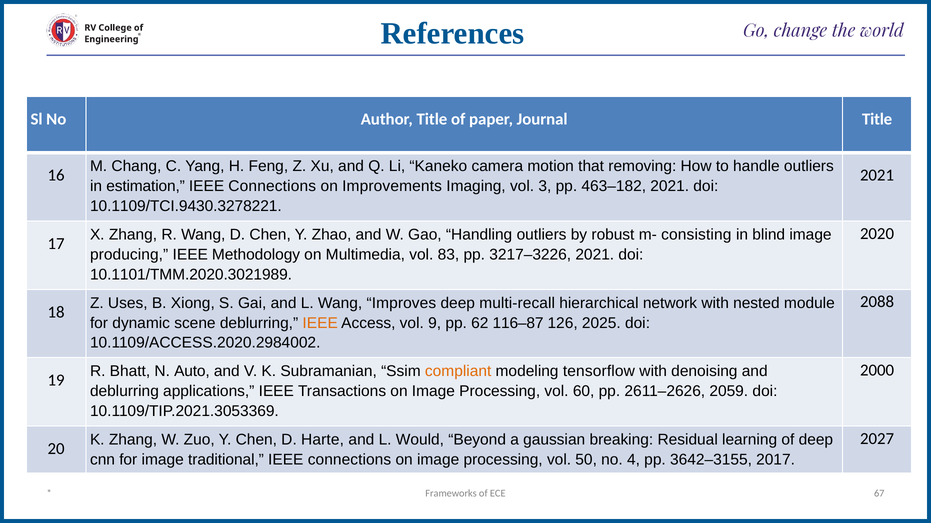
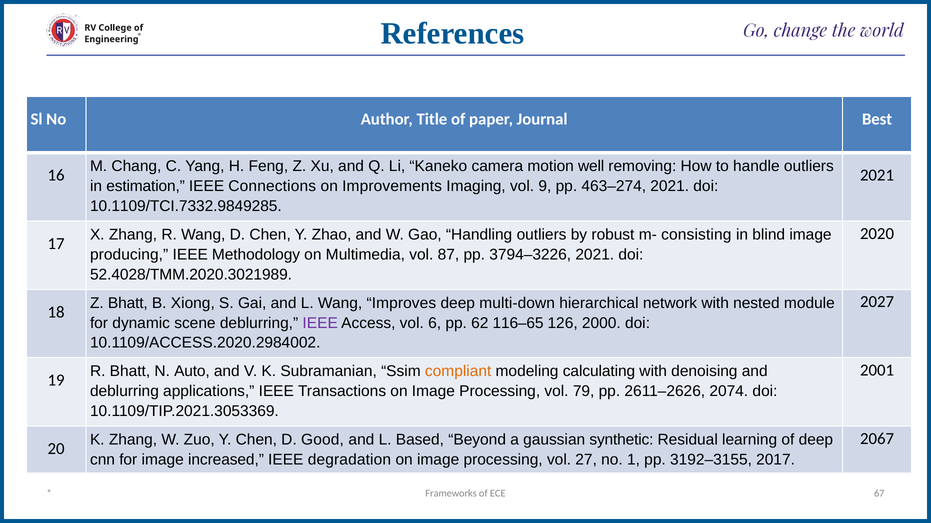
Journal Title: Title -> Best (877, 119)
that: that -> well (591, 167)
3: 3 -> 9 (545, 187)
463–182: 463–182 -> 463–274 (614, 187)
10.1109/TCI.9430.3278221: 10.1109/TCI.9430.3278221 -> 10.1109/TCI.7332.9849285 (186, 206)
83: 83 -> 87 (448, 255)
3217–3226: 3217–3226 -> 3794–3226 (530, 255)
10.1101/TMM.2020.3021989: 10.1101/TMM.2020.3021989 -> 52.4028/TMM.2020.3021989 (191, 275)
2088: 2088 -> 2027 (877, 302)
Z Uses: Uses -> Bhatt (128, 303)
multi-recall: multi-recall -> multi-down (517, 303)
IEEE colour: orange -> purple (320, 323)
9: 9 -> 6 (435, 323)
116–87: 116–87 -> 116–65 (518, 323)
2025: 2025 -> 2000 (601, 323)
2000: 2000 -> 2001 (877, 371)
tensorflow: tensorflow -> calculating (599, 372)
60: 60 -> 79 (584, 392)
2059: 2059 -> 2074 (729, 392)
2027: 2027 -> 2067 (877, 439)
Harte: Harte -> Good (323, 440)
Would: Would -> Based (420, 440)
breaking: breaking -> synthetic (621, 440)
traditional: traditional -> increased (226, 460)
connections: connections -> degradation (349, 460)
50: 50 -> 27 (586, 460)
4: 4 -> 1 (634, 460)
3642–3155: 3642–3155 -> 3192–3155 (711, 460)
